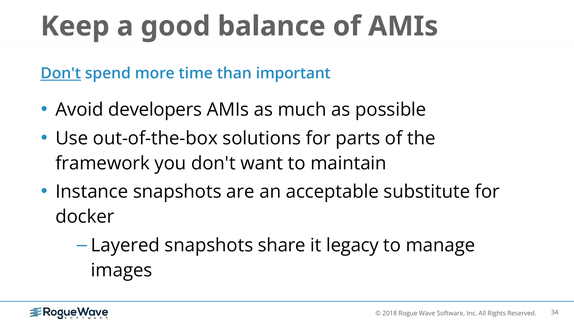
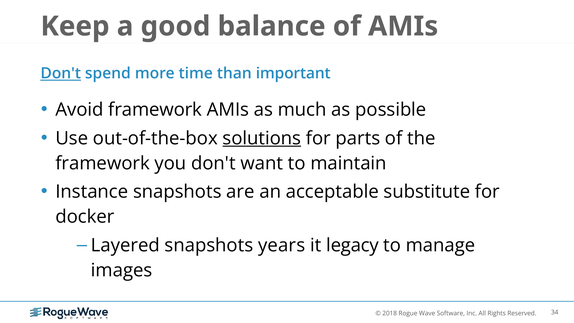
Avoid developers: developers -> framework (155, 110)
solutions underline: none -> present (262, 138)
share: share -> years (282, 245)
